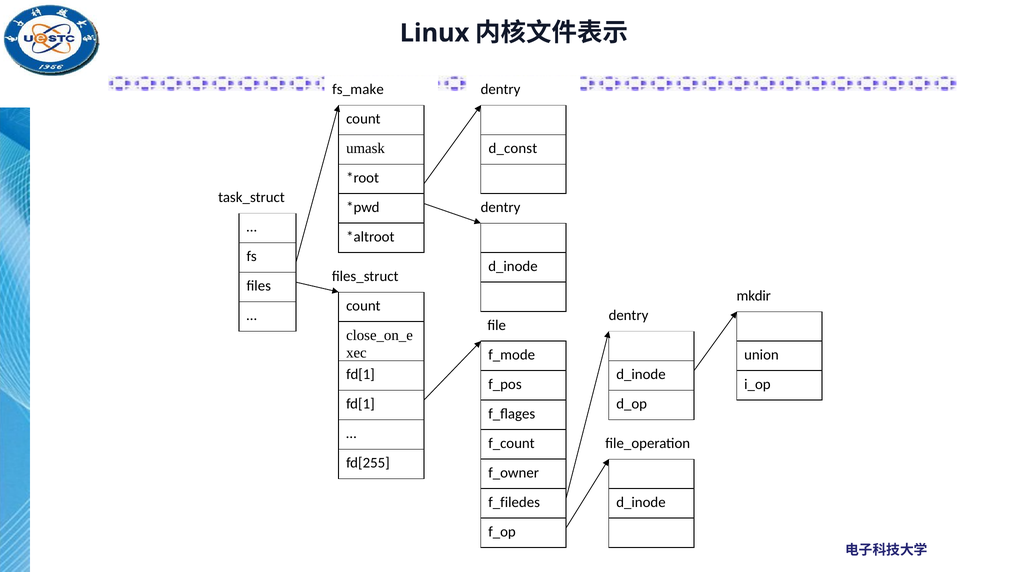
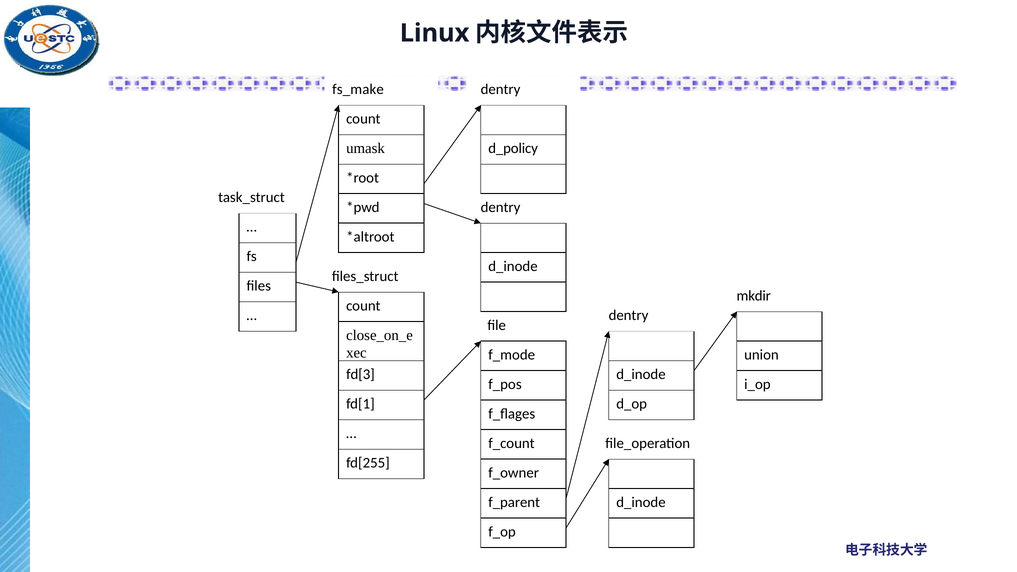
d_const: d_const -> d_policy (513, 148)
fd[1: fd[1 -> fd[3 (360, 375)
f_filedes: f_filedes -> f_parent (514, 502)
